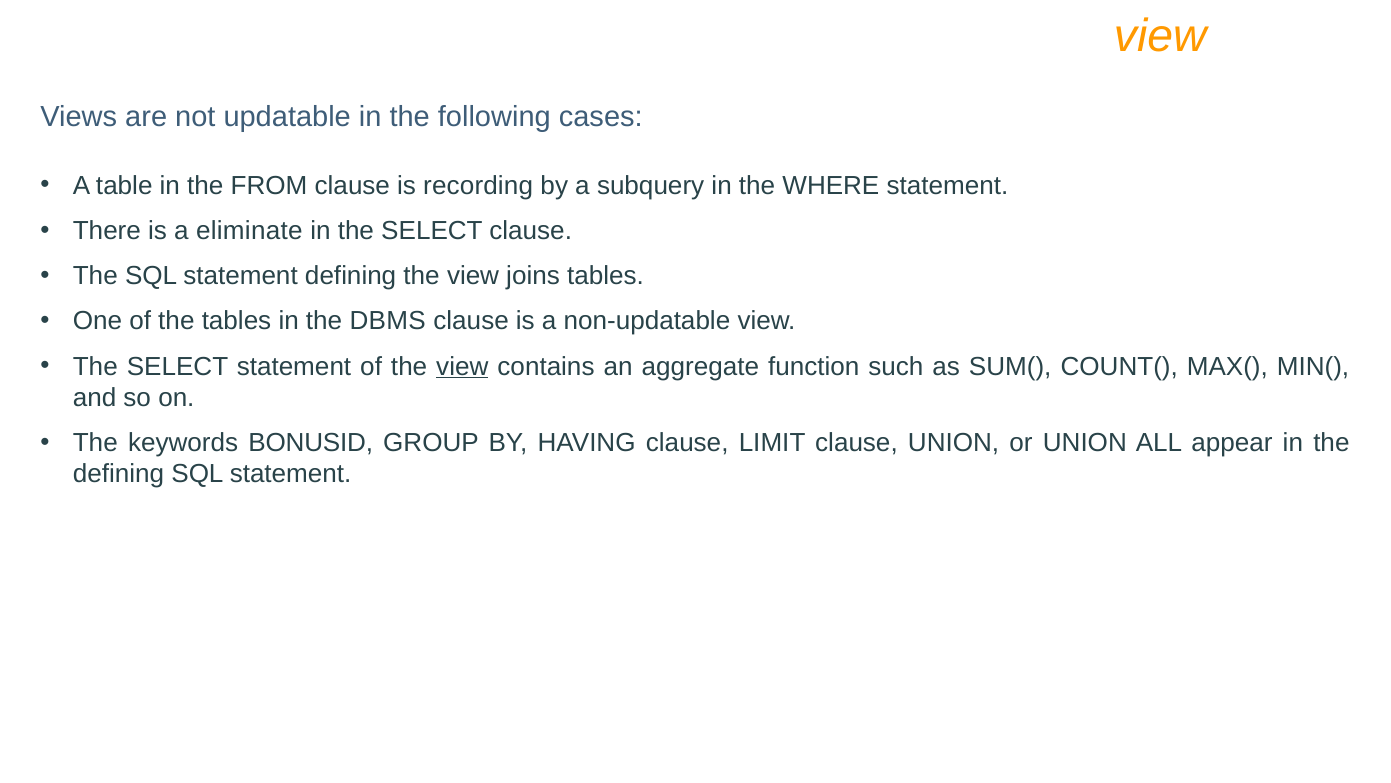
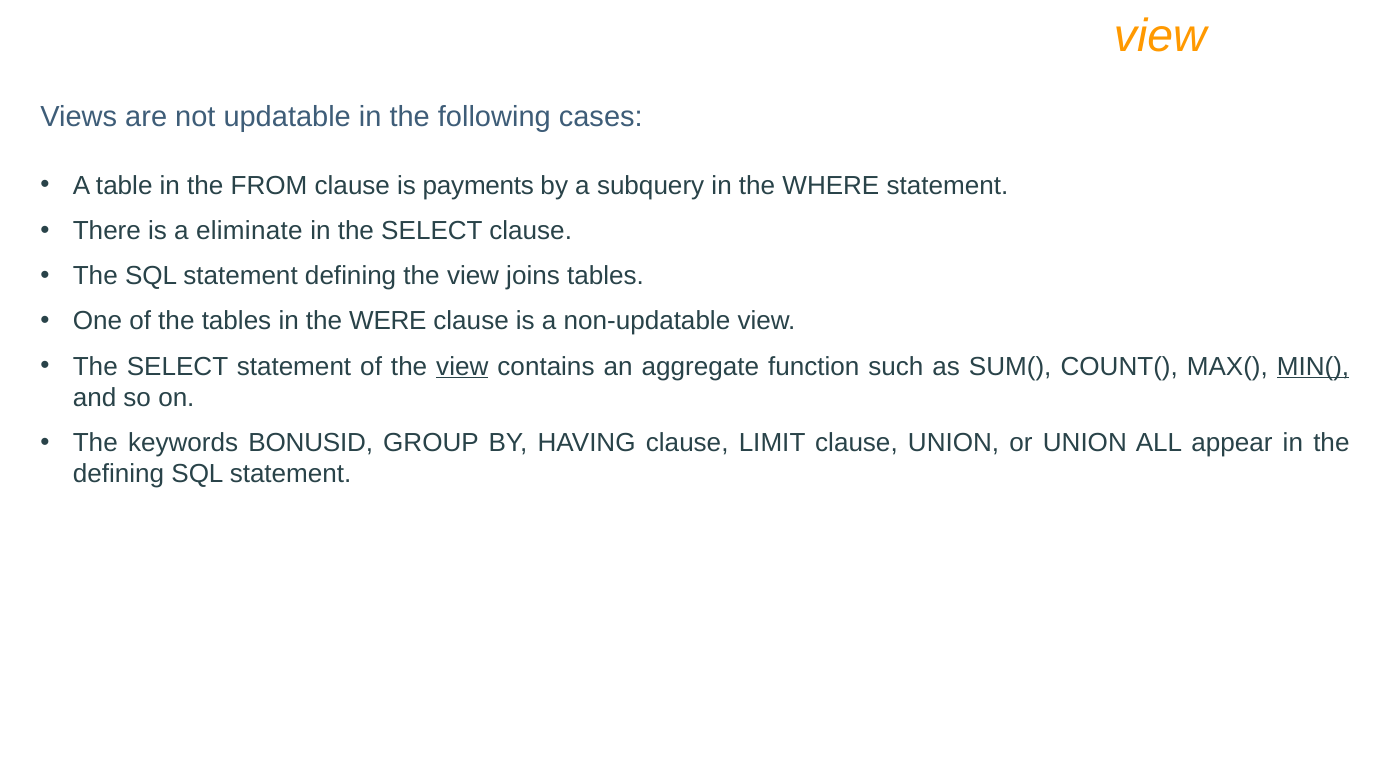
recording: recording -> payments (478, 186)
DBMS: DBMS -> WERE (388, 321)
MIN( underline: none -> present (1313, 366)
